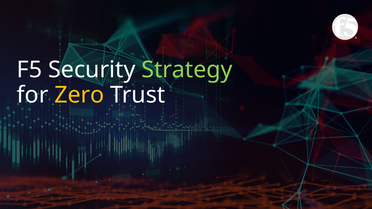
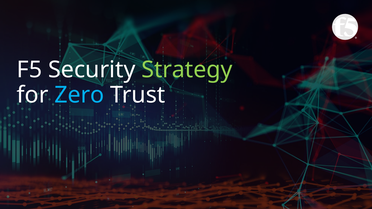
Zero colour: yellow -> light blue (79, 95)
